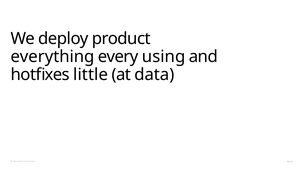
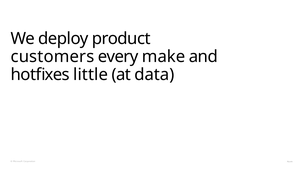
everything: everything -> customers (52, 56)
using: using -> make (164, 56)
